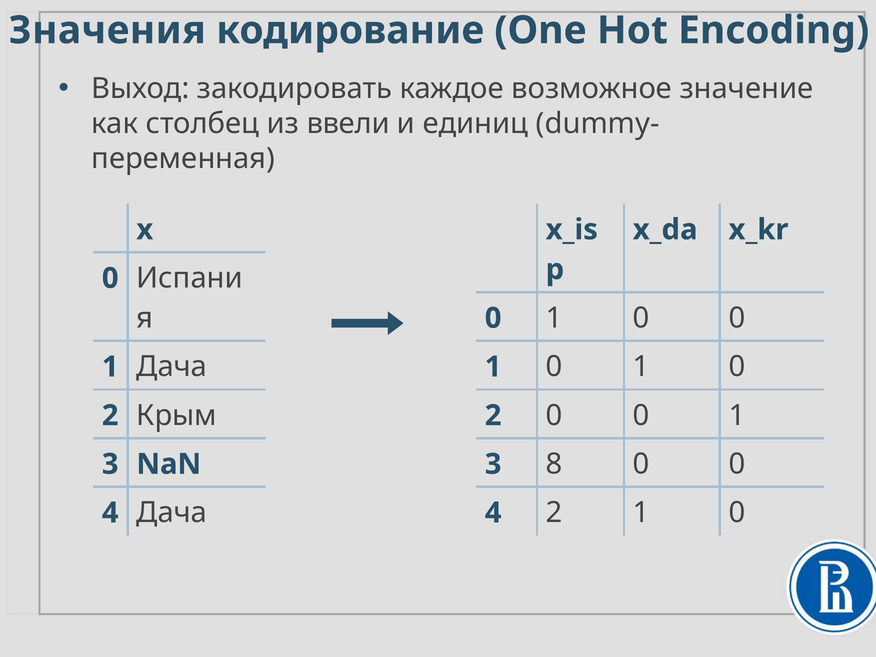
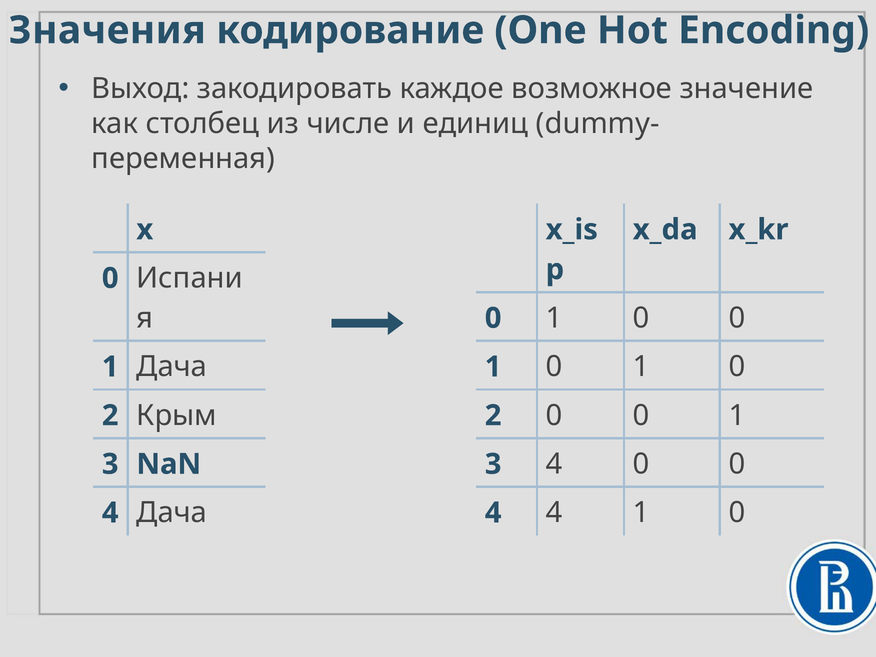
ввели: ввели -> числе (348, 124)
3 8: 8 -> 4 (554, 464)
4 2: 2 -> 4 (554, 513)
